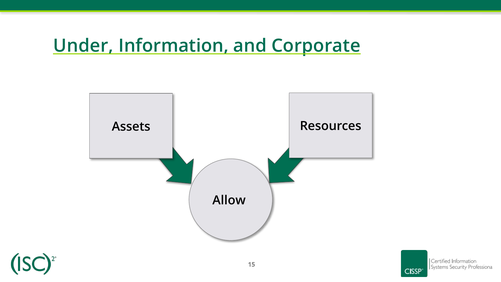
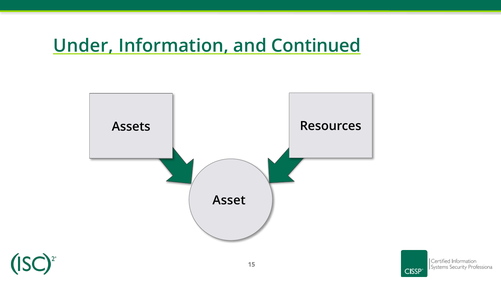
Corporate: Corporate -> Continued (316, 46)
Allow: Allow -> Asset (229, 200)
